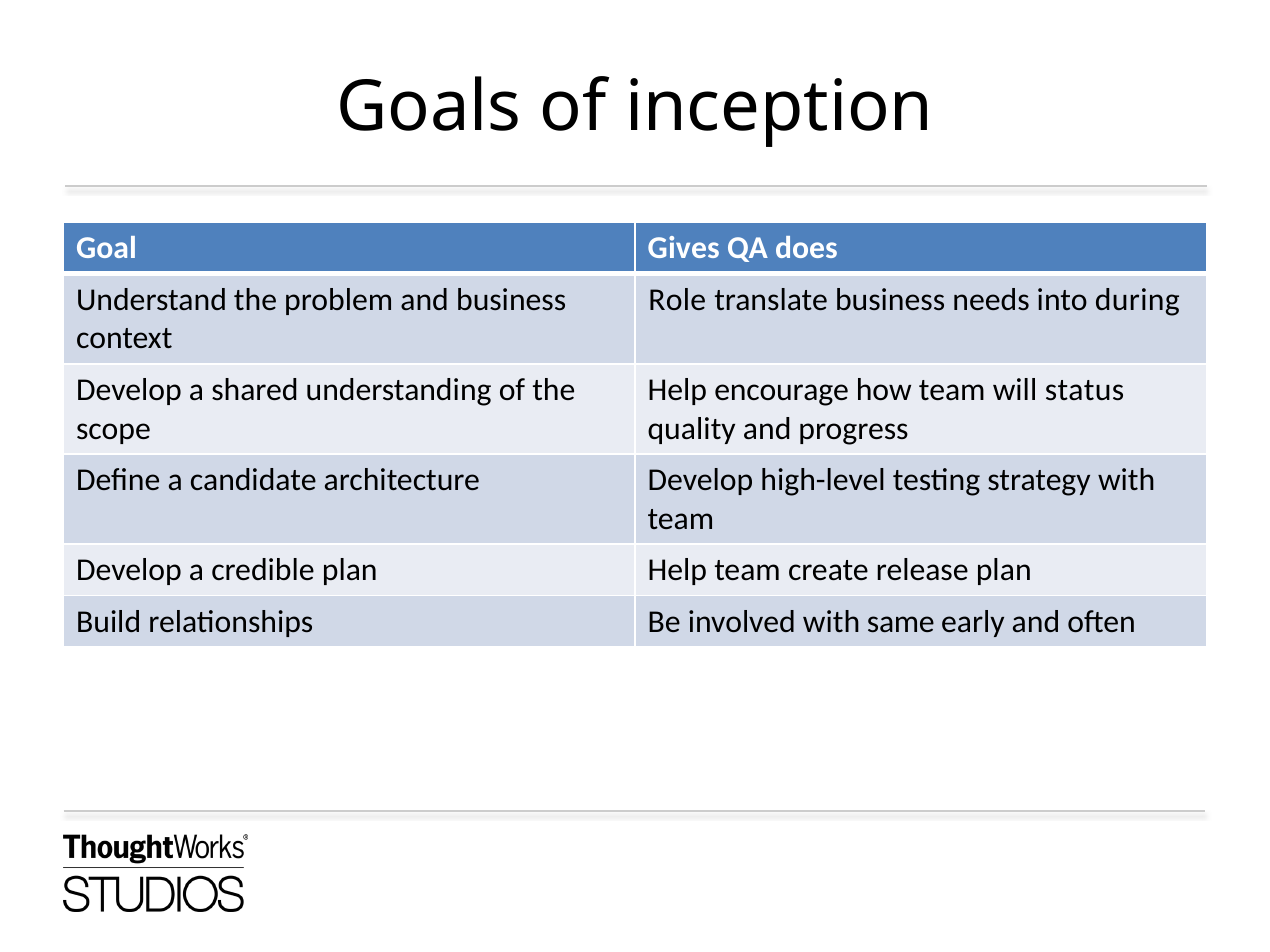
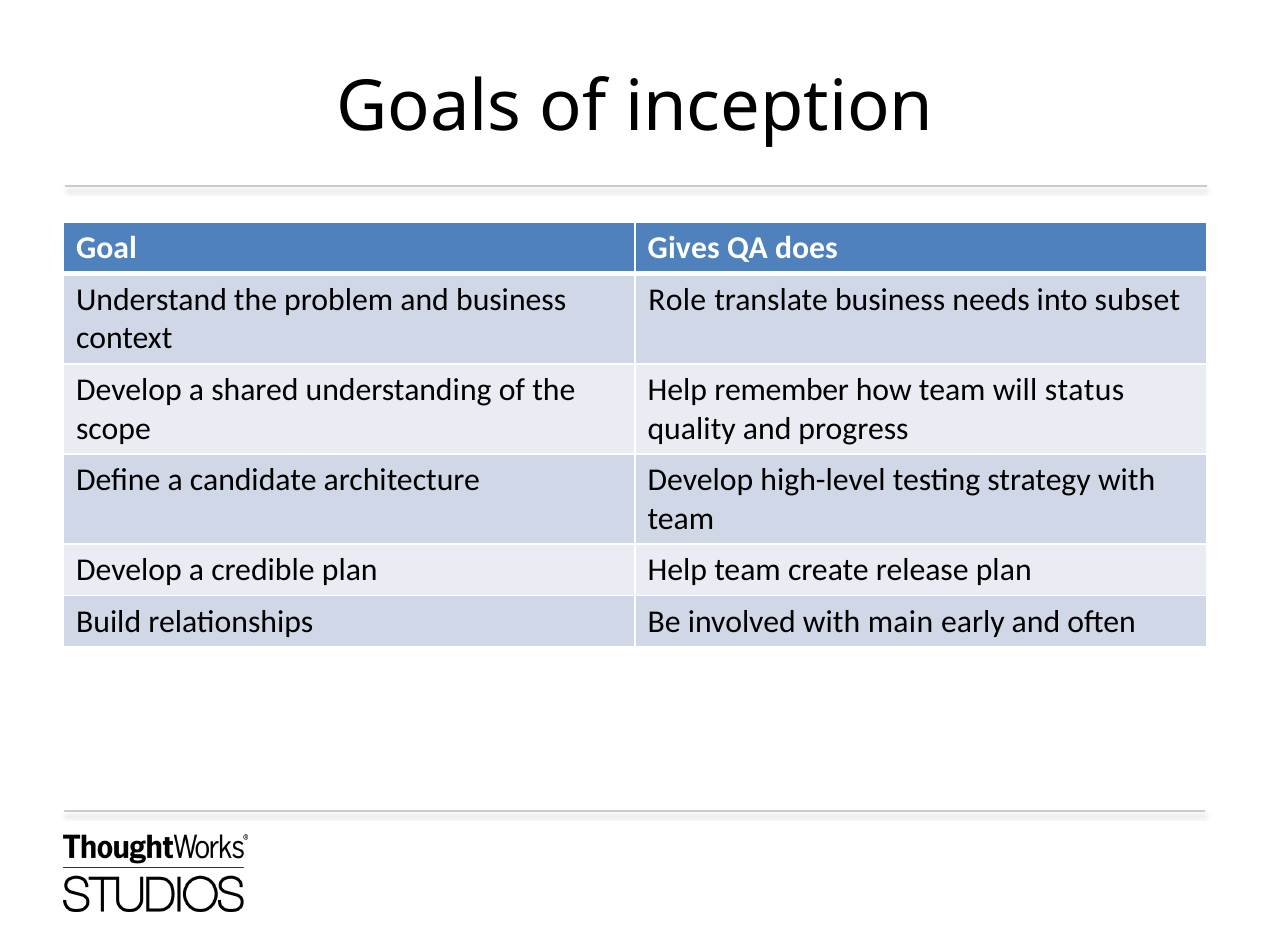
during: during -> subset (1137, 300)
encourage: encourage -> remember (782, 390)
same: same -> main (901, 622)
